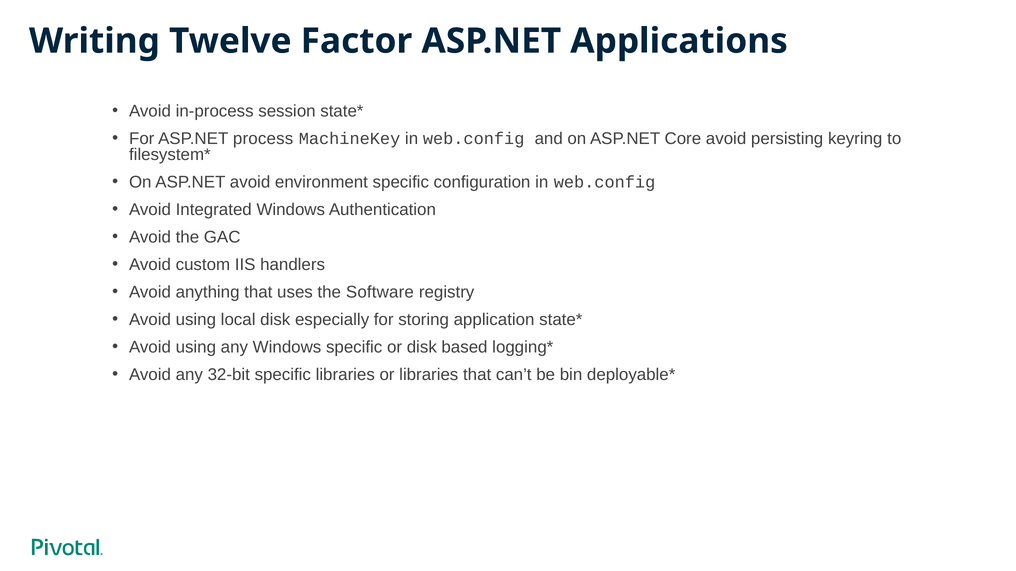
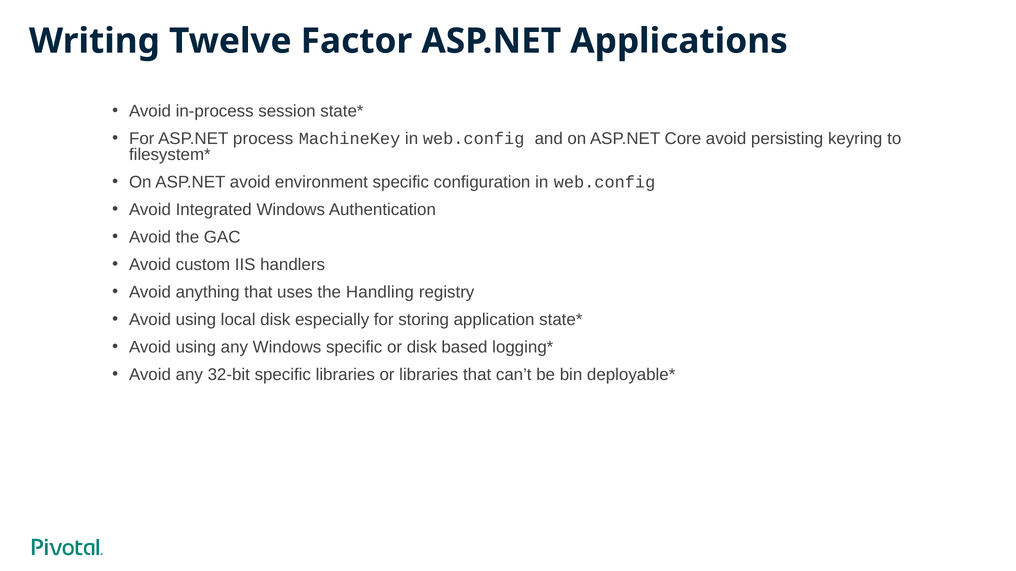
Software: Software -> Handling (380, 293)
